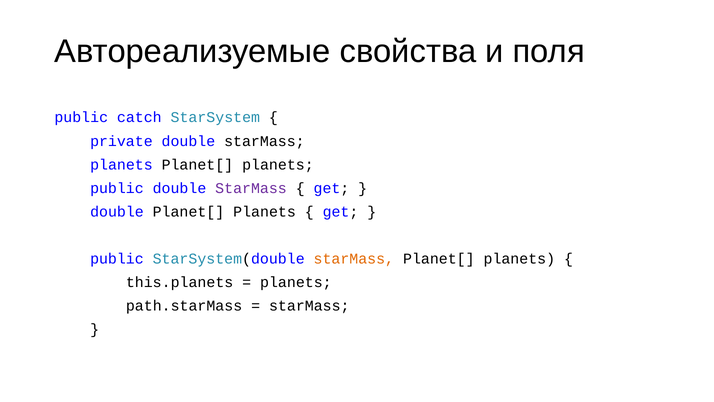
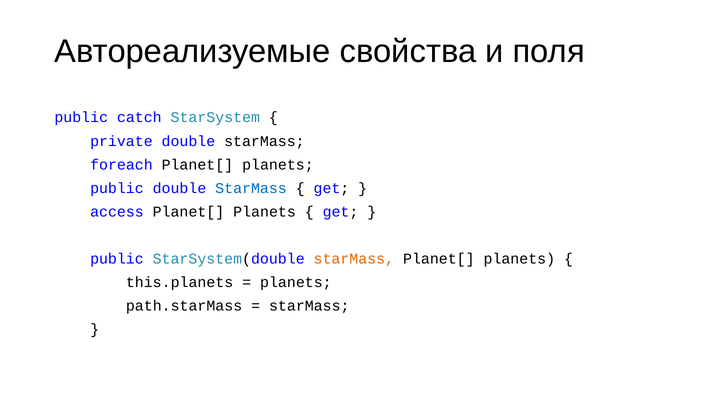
planets: planets -> foreach (121, 164)
StarMass colour: purple -> blue (251, 188)
double: double -> access (117, 211)
